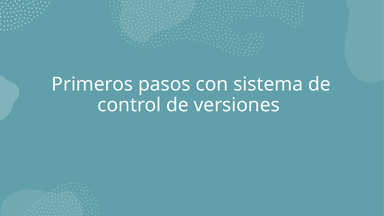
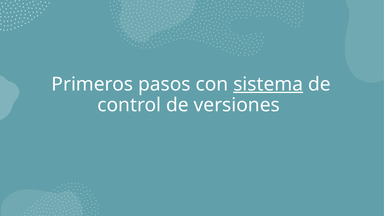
sistema underline: none -> present (268, 84)
